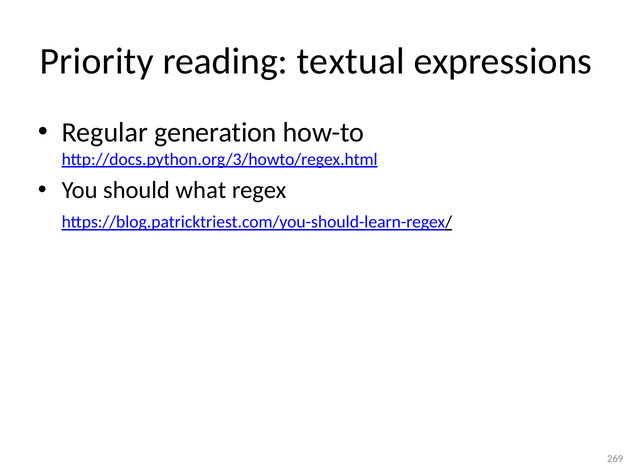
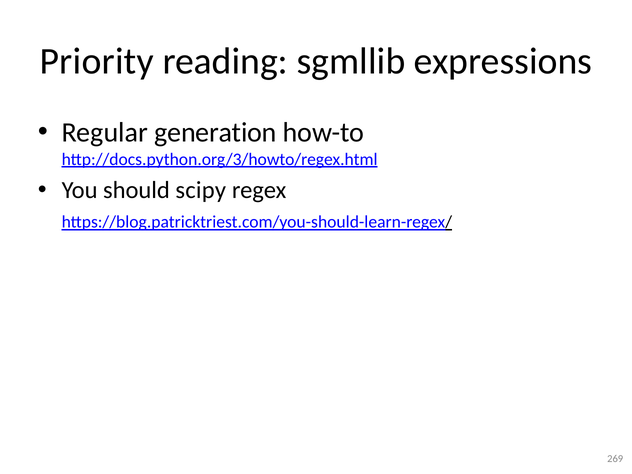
textual: textual -> sgmllib (351, 61)
what: what -> scipy (201, 190)
